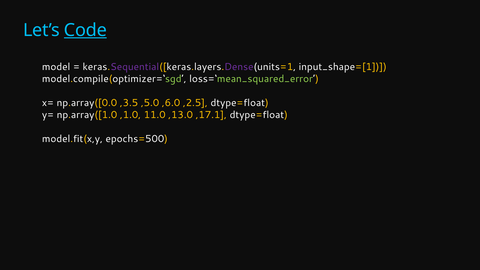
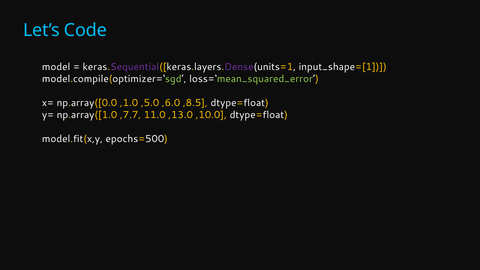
Code underline: present -> none (85, 30)
,3.5: ,3.5 -> ,1.0 (129, 103)
,2.5: ,2.5 -> ,8.5 (195, 103)
,1.0: ,1.0 -> ,7.7 (130, 115)
,17.1: ,17.1 -> ,10.0 (211, 115)
